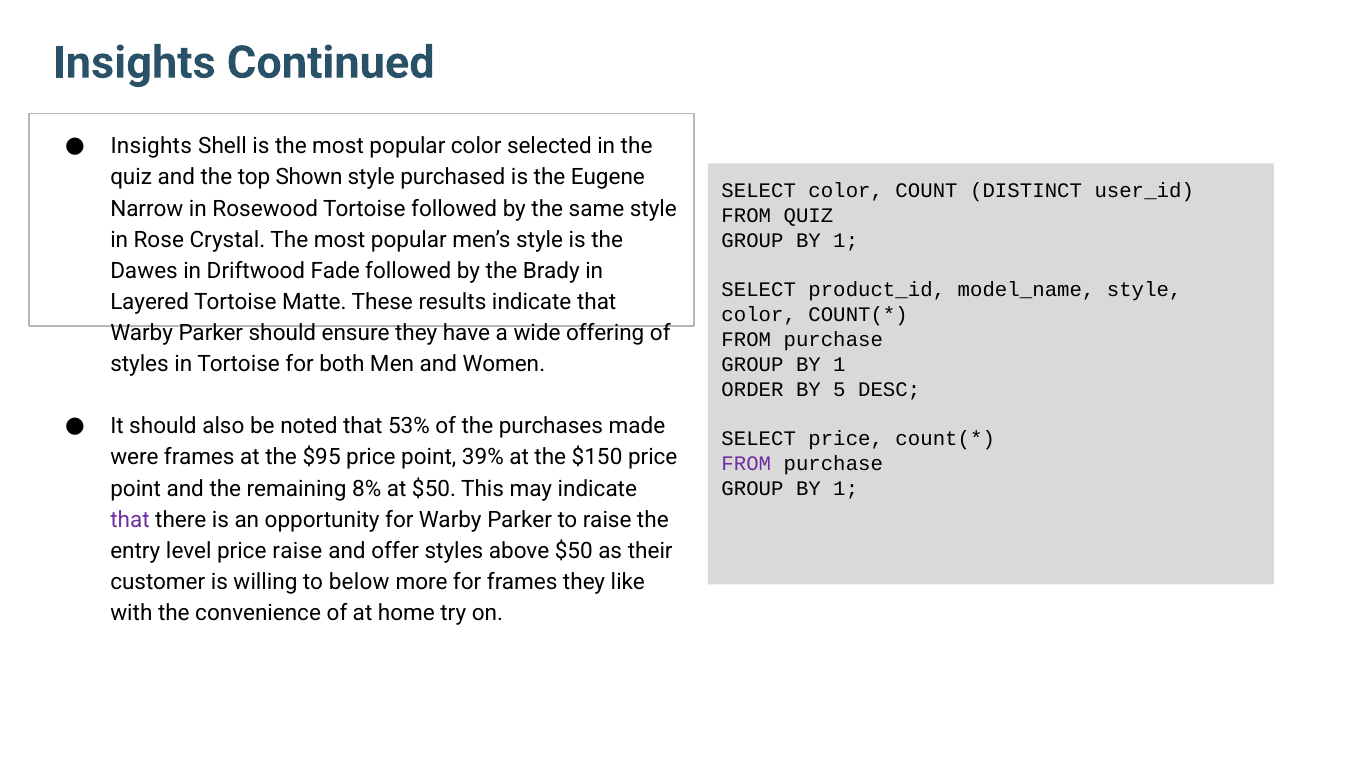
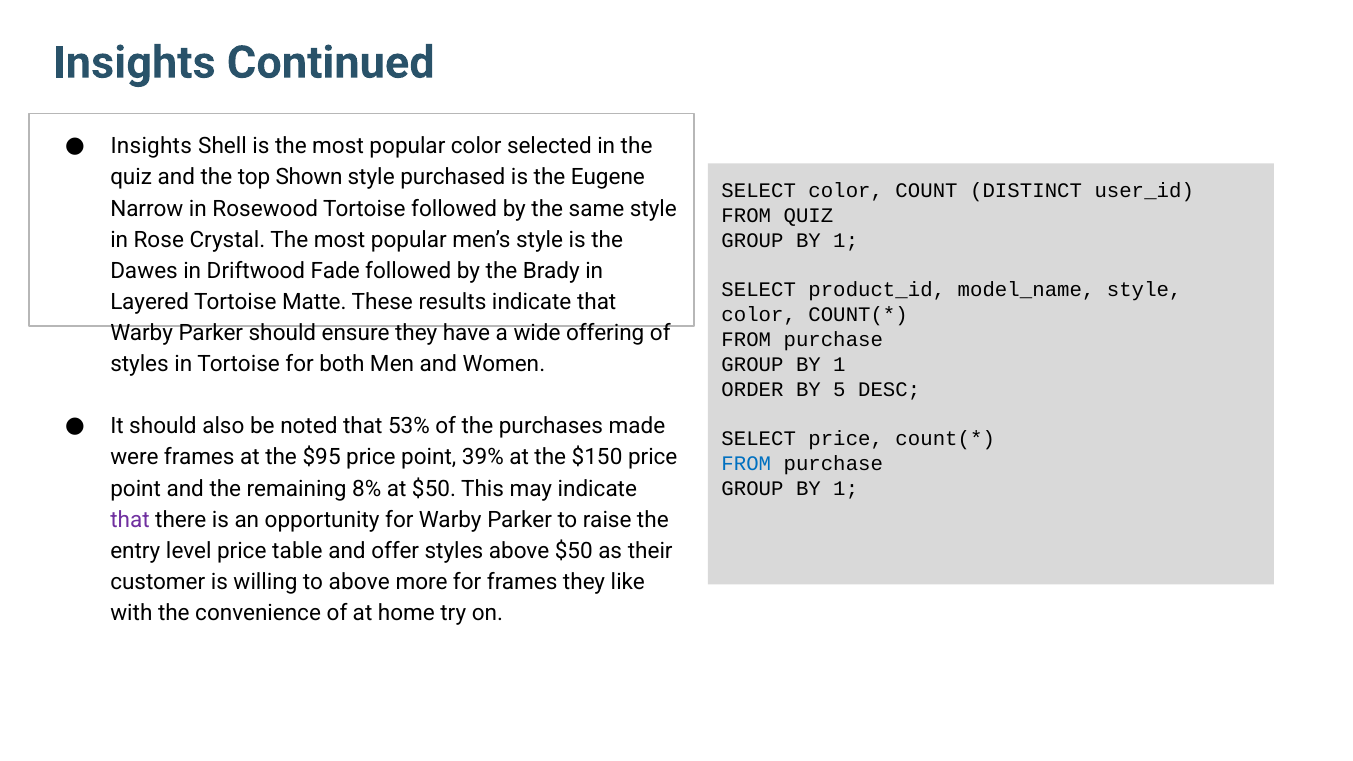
FROM colour: purple -> blue (746, 464)
price raise: raise -> table (297, 551)
to below: below -> above (359, 582)
